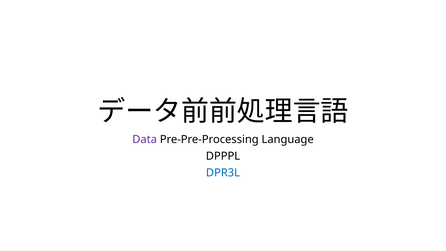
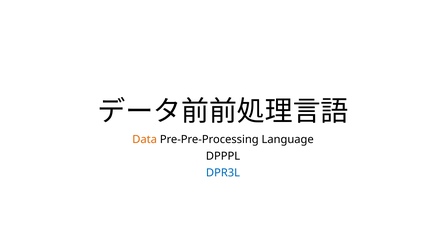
Data colour: purple -> orange (145, 139)
